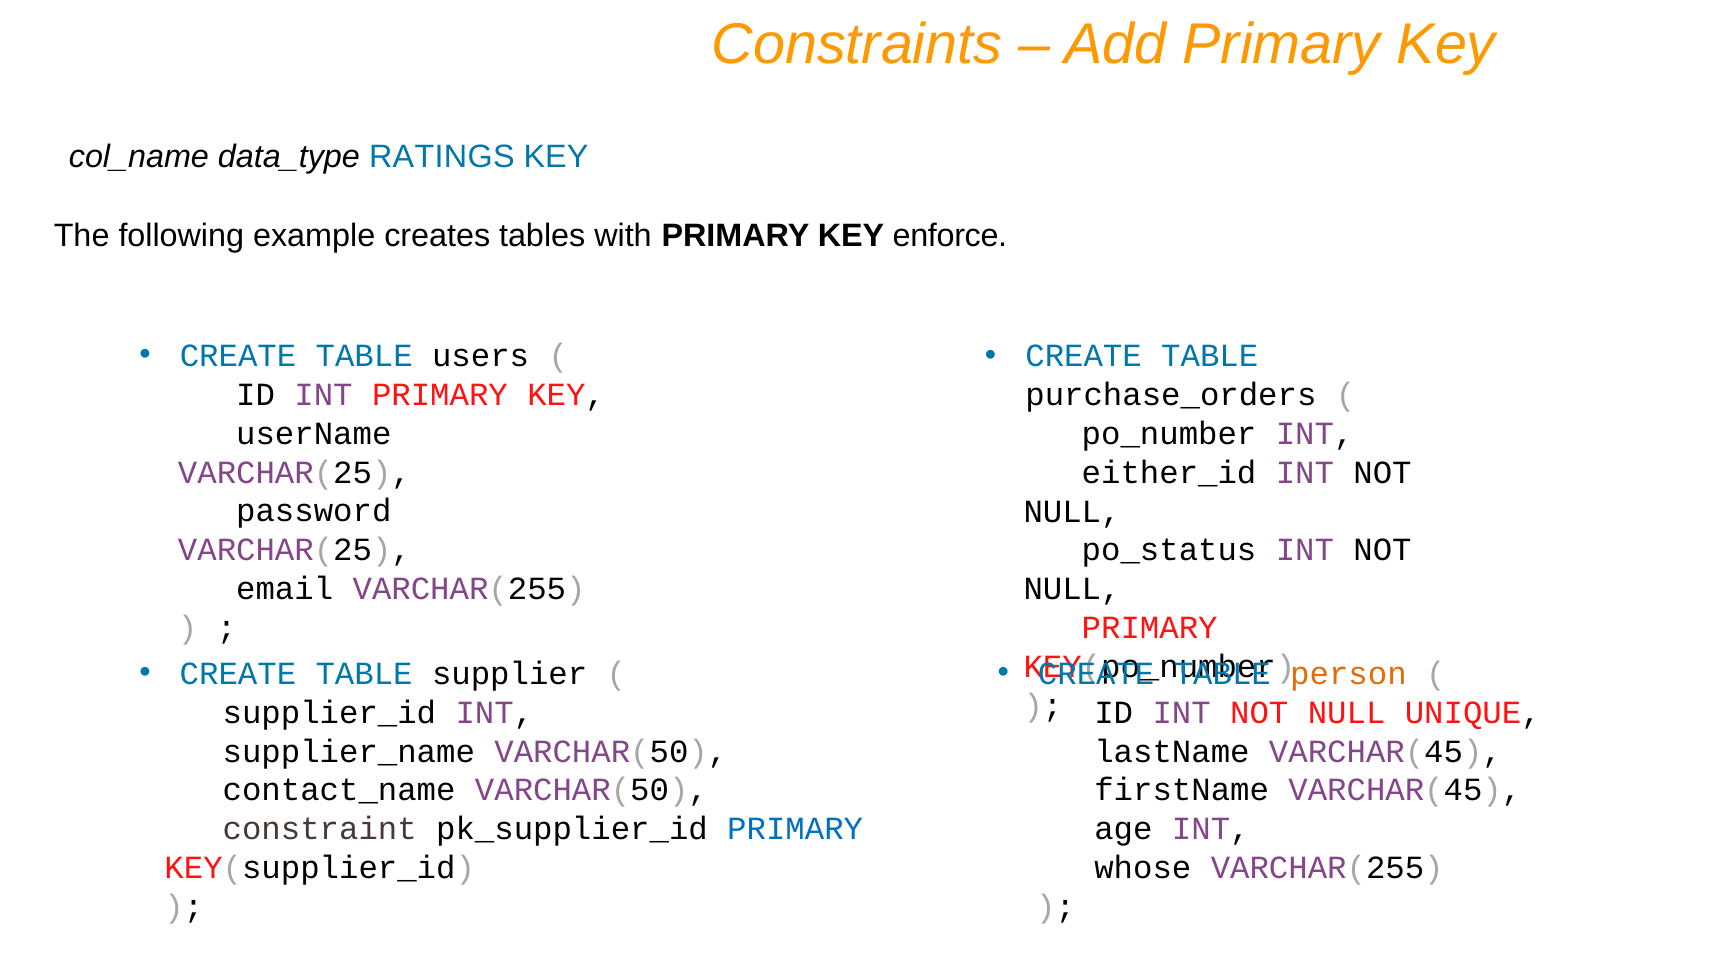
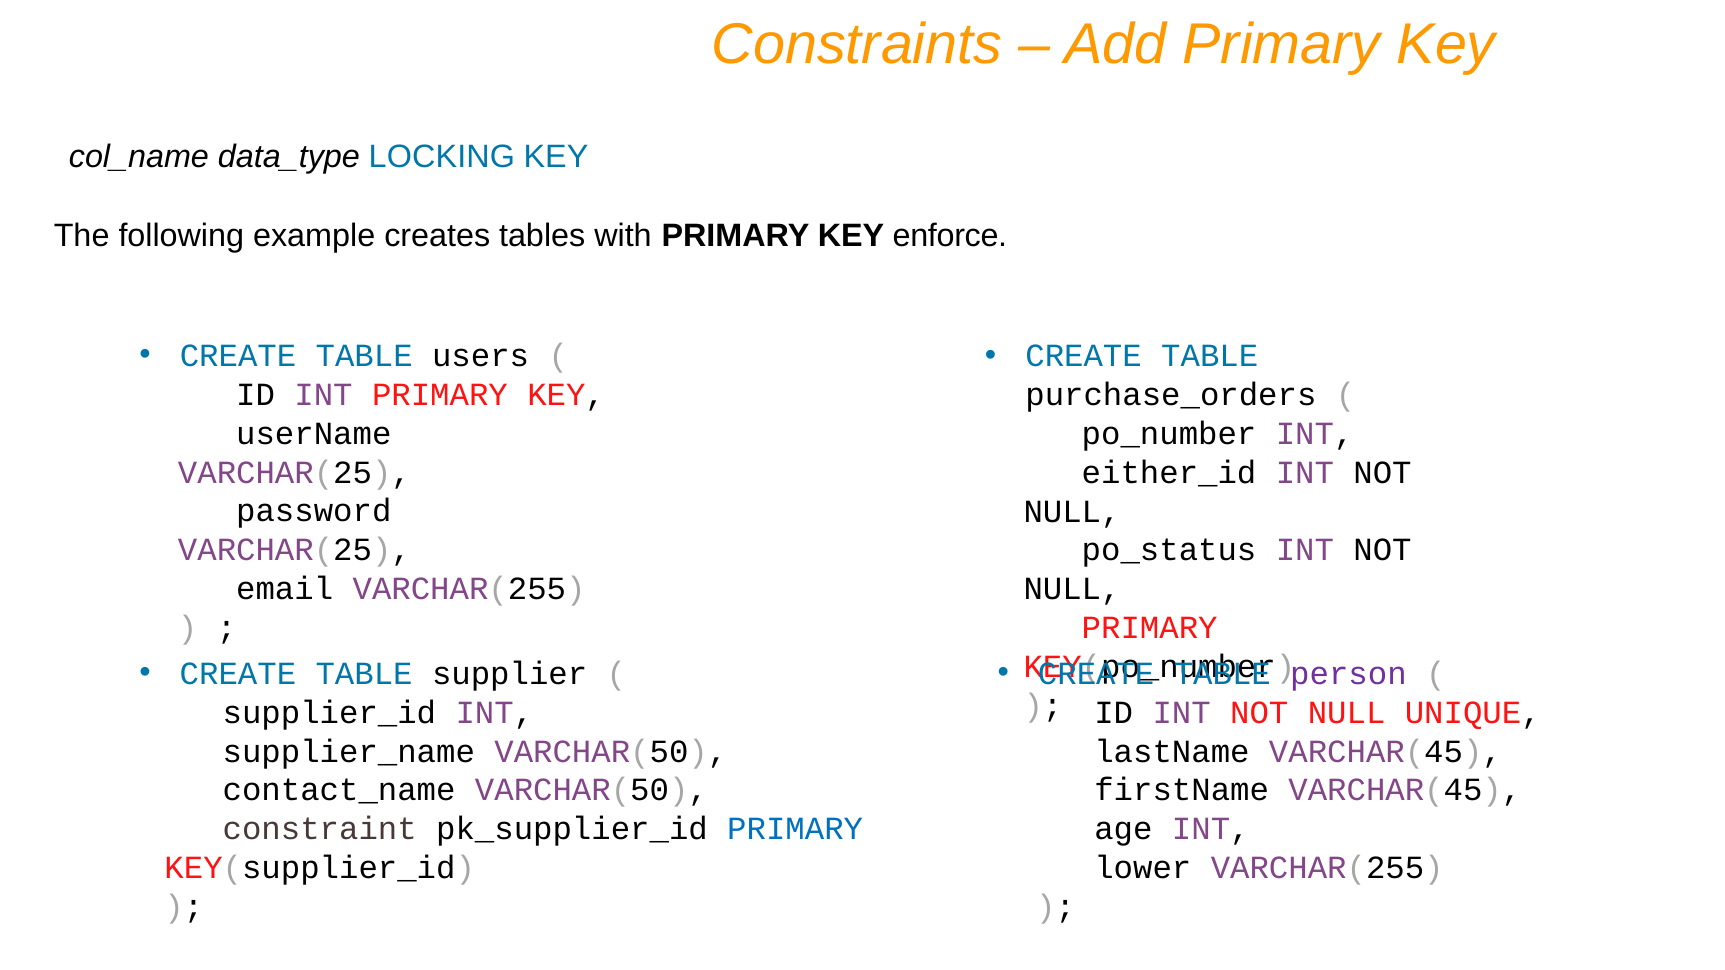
RATINGS: RATINGS -> LOCKING (442, 157)
person colour: orange -> purple (1348, 674)
whose: whose -> lower (1143, 868)
